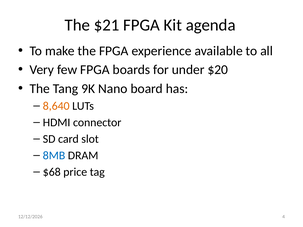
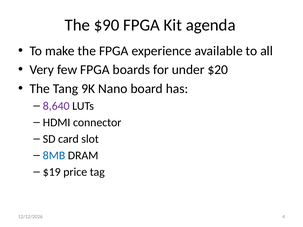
$21: $21 -> $90 (107, 25)
8,640 colour: orange -> purple (56, 106)
$68: $68 -> $19 (52, 172)
